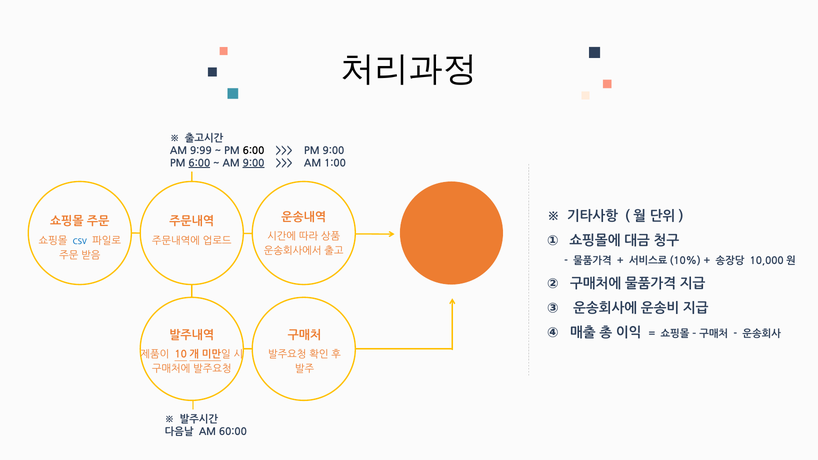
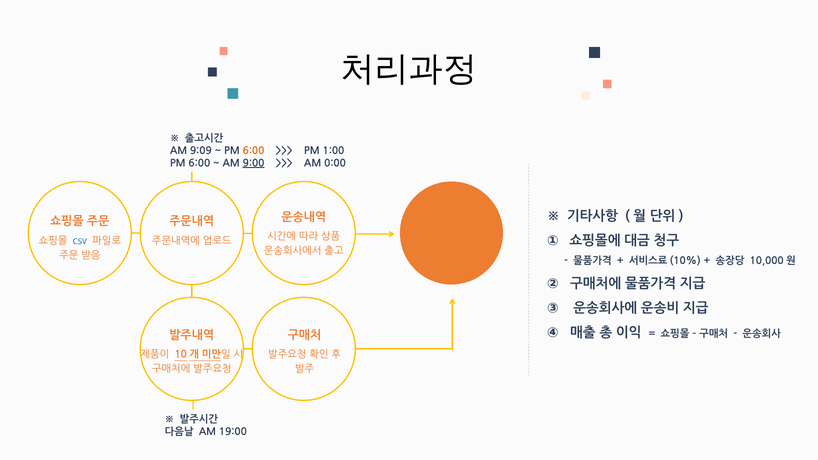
9:99: 9:99 -> 9:09 (201, 151)
6:00 colour: black -> orange (254, 151)
PM 9:00: 9:00 -> 1:00 (333, 151)
6:00 underline: present -> none (199, 163)
1:00: 1:00 -> 0:00 (335, 163)
60:00: 60:00 -> 19:00 (233, 432)
